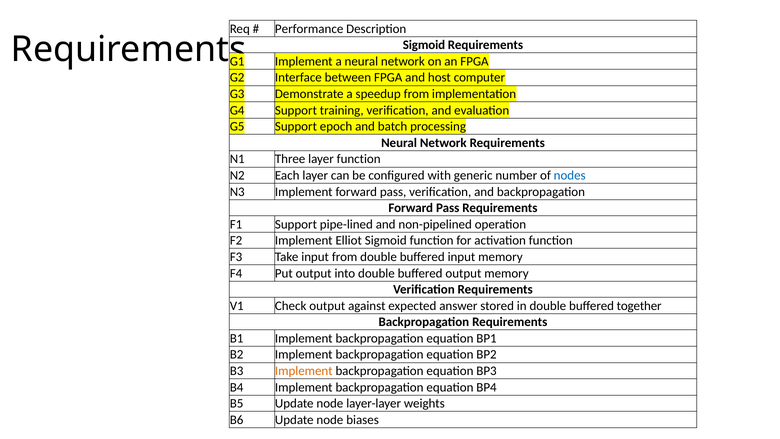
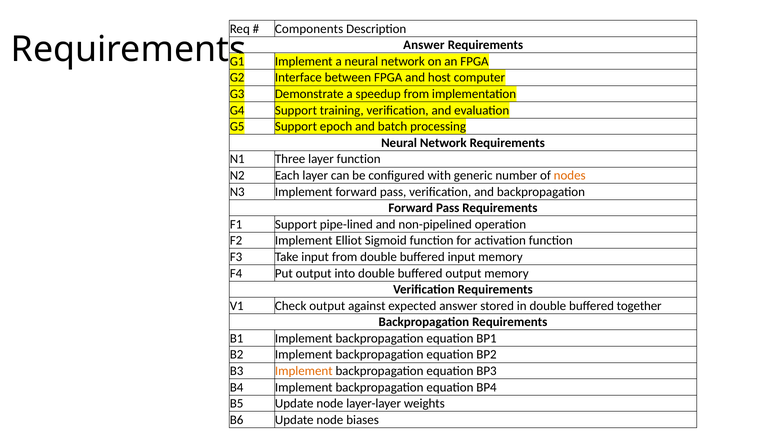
Performance: Performance -> Components (309, 29)
Sigmoid: Sigmoid -> Answer (424, 45)
nodes colour: blue -> orange (570, 175)
